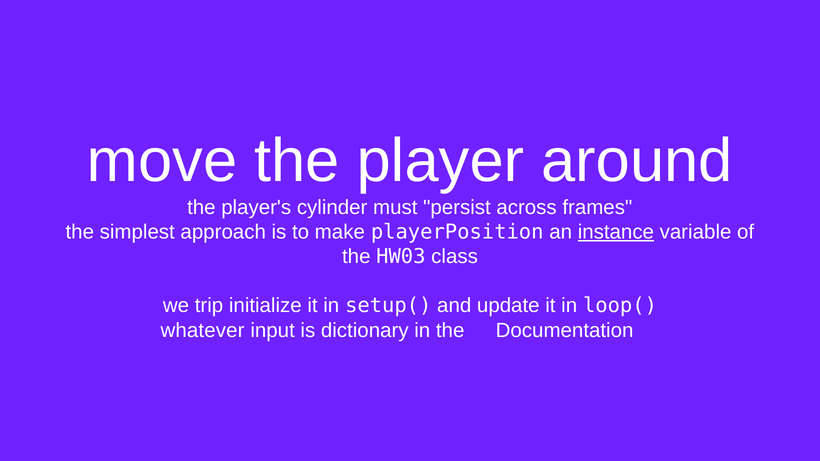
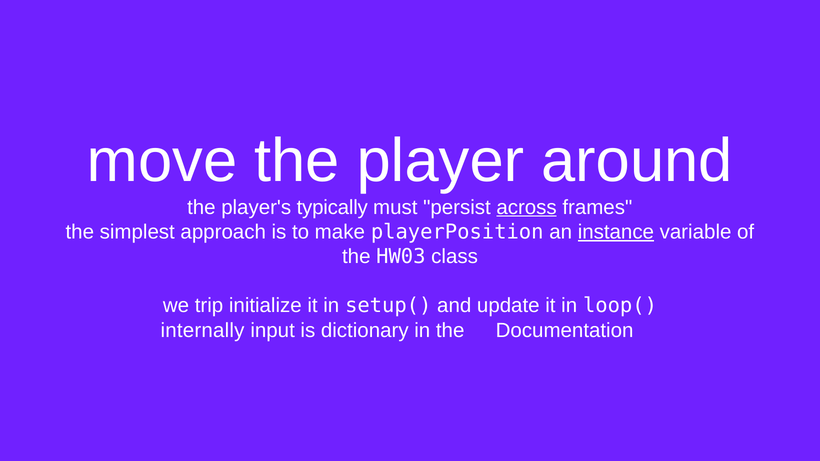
cylinder: cylinder -> typically (332, 207)
across underline: none -> present (527, 207)
whatever: whatever -> internally (202, 330)
